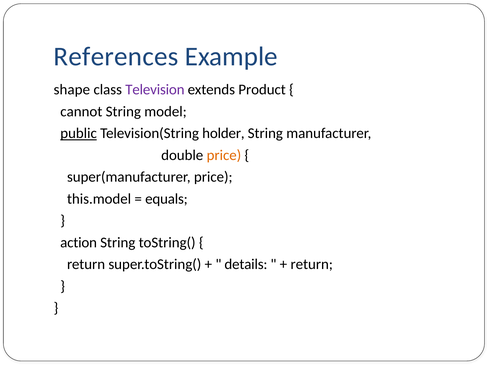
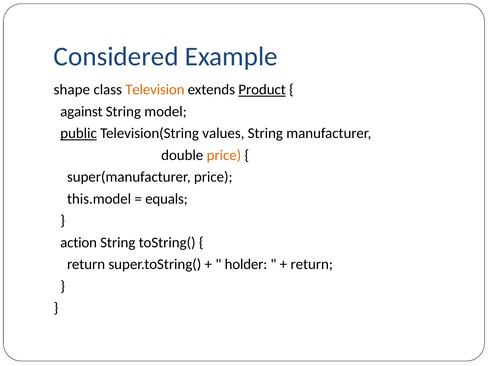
References: References -> Considered (116, 56)
Television colour: purple -> orange (155, 90)
Product underline: none -> present (262, 90)
cannot: cannot -> against (81, 111)
holder: holder -> values (223, 133)
details: details -> holder (246, 264)
